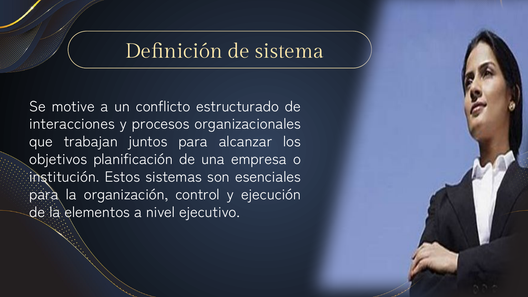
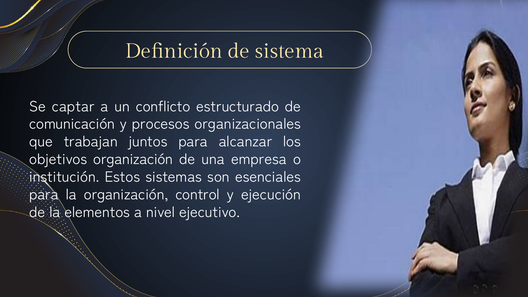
motive: motive -> captar (73, 107)
interacciones: interacciones -> comunicación (72, 124)
objetivos planificación: planificación -> organización (133, 159)
